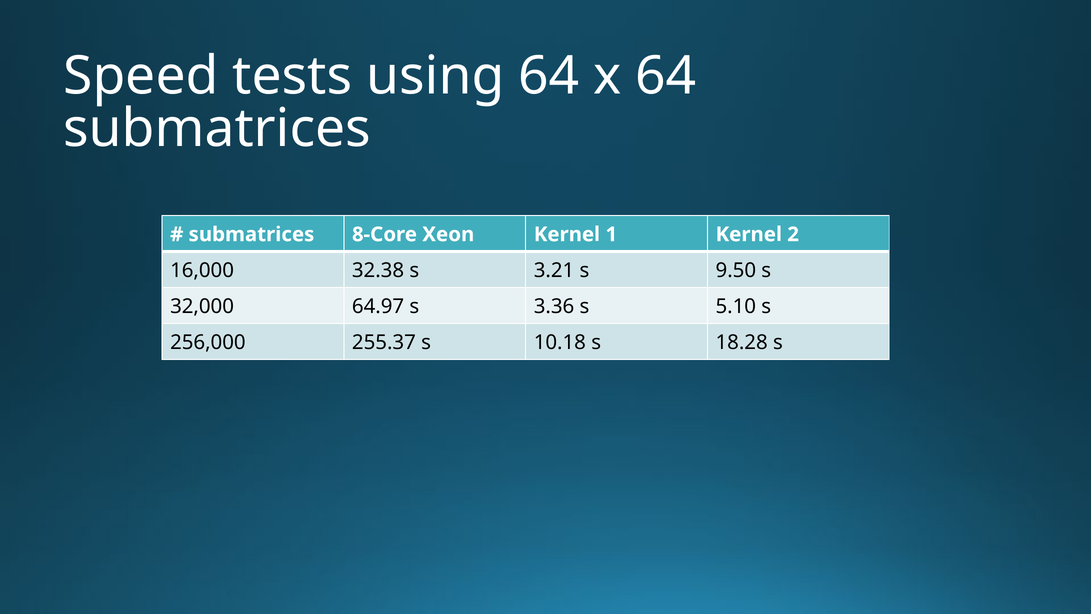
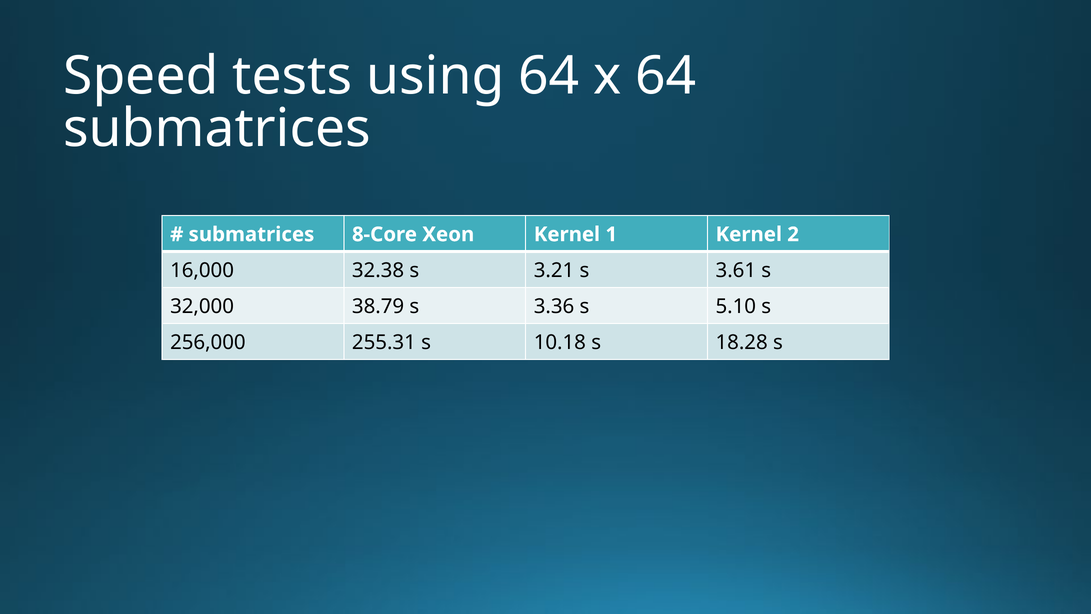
9.50: 9.50 -> 3.61 (736, 270)
64.97: 64.97 -> 38.79 (378, 306)
255.37: 255.37 -> 255.31 (384, 342)
